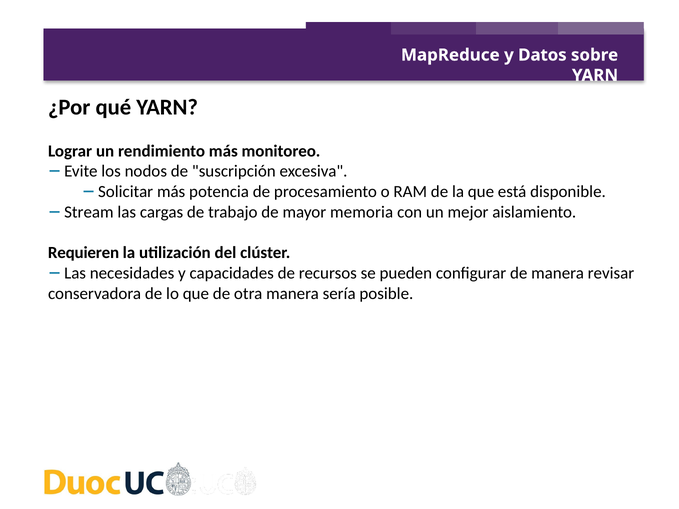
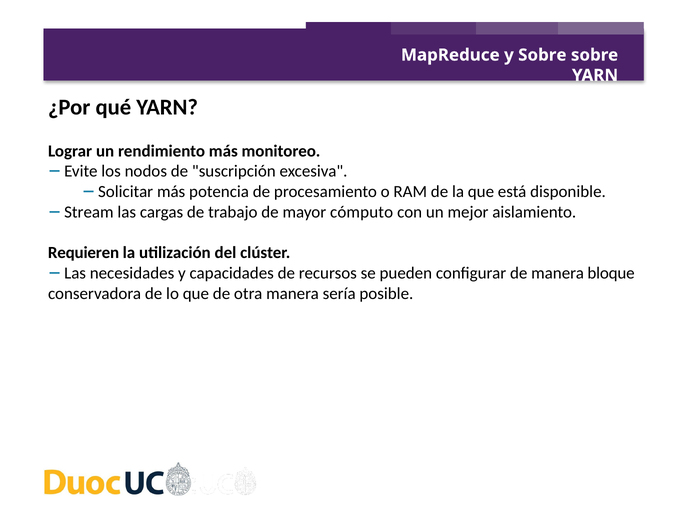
y Datos: Datos -> Sobre (542, 55)
memoria: memoria -> cómputo (362, 212)
revisar: revisar -> bloque (611, 273)
